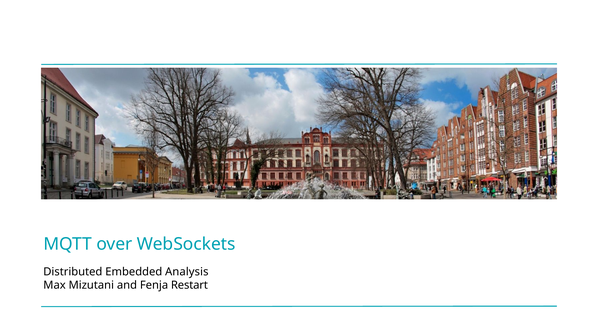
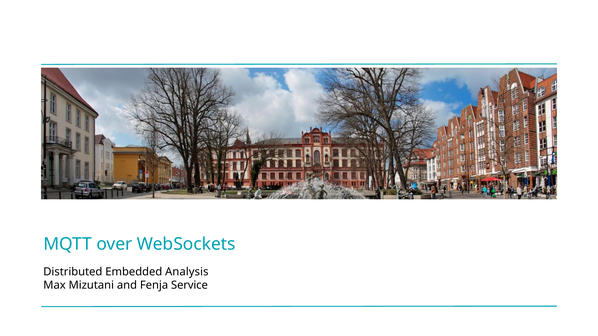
Restart: Restart -> Service (189, 286)
